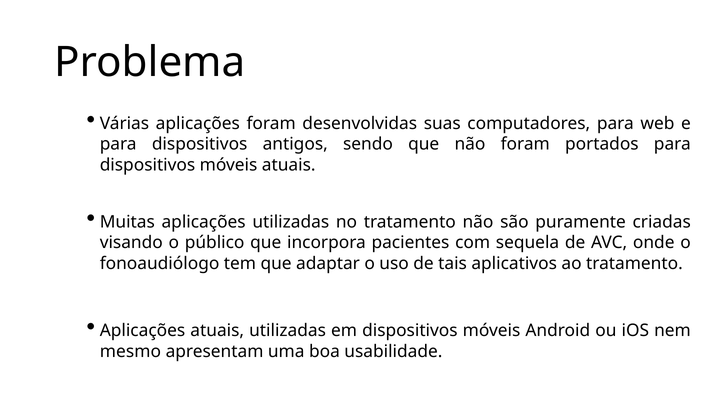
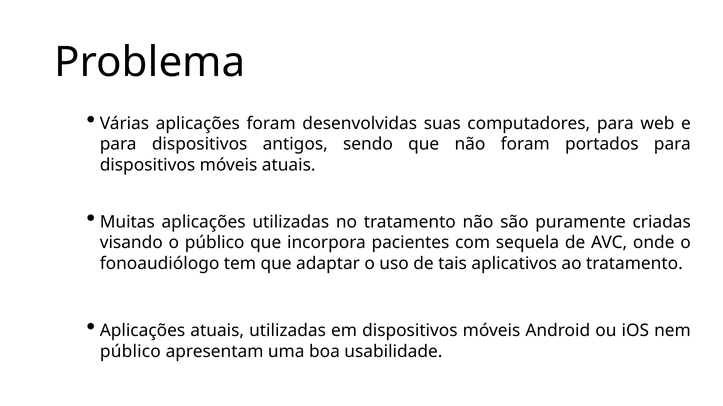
mesmo: mesmo -> público (130, 352)
